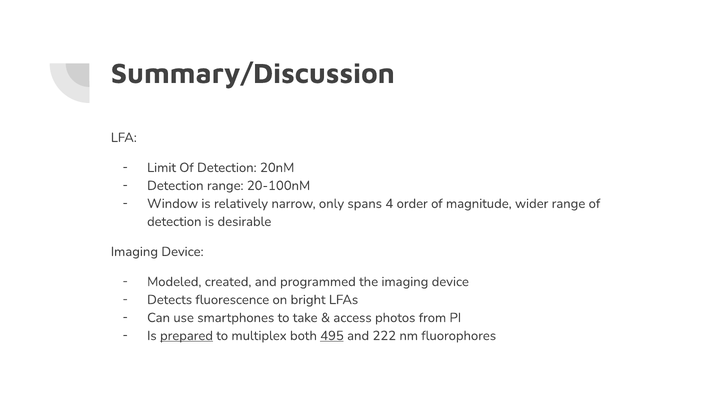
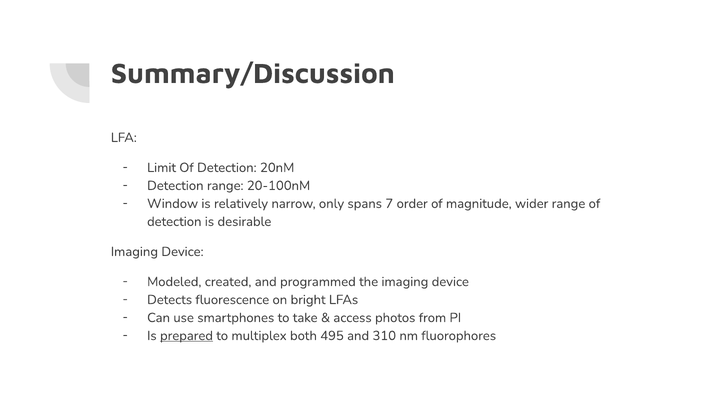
4: 4 -> 7 (389, 204)
495 underline: present -> none (332, 336)
222: 222 -> 310 (384, 336)
